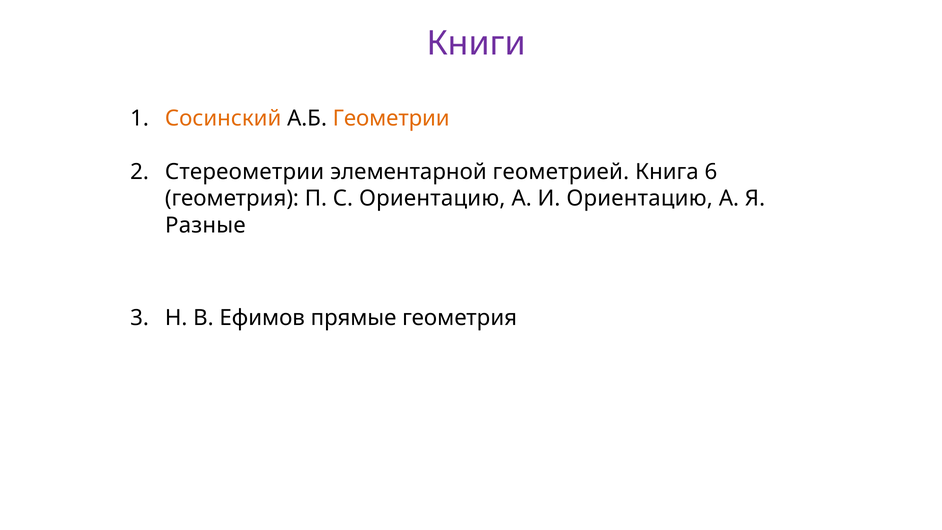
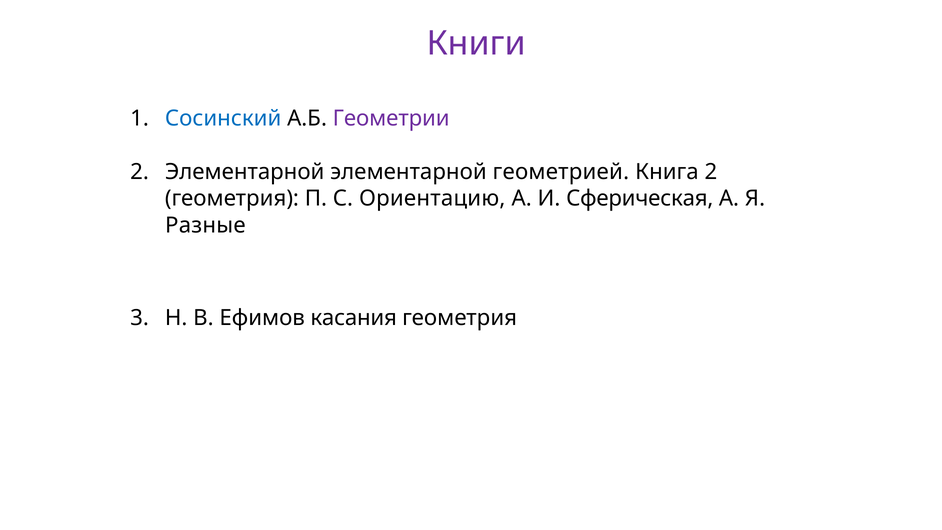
Сосинский colour: orange -> blue (223, 118)
Геометрии colour: orange -> purple (391, 118)
Стереометрии: Стереометрии -> Элементарной (245, 172)
Книга 6: 6 -> 2 (711, 172)
И Ориентацию: Ориентацию -> Сферическая (640, 198)
прямые: прямые -> касания (354, 318)
